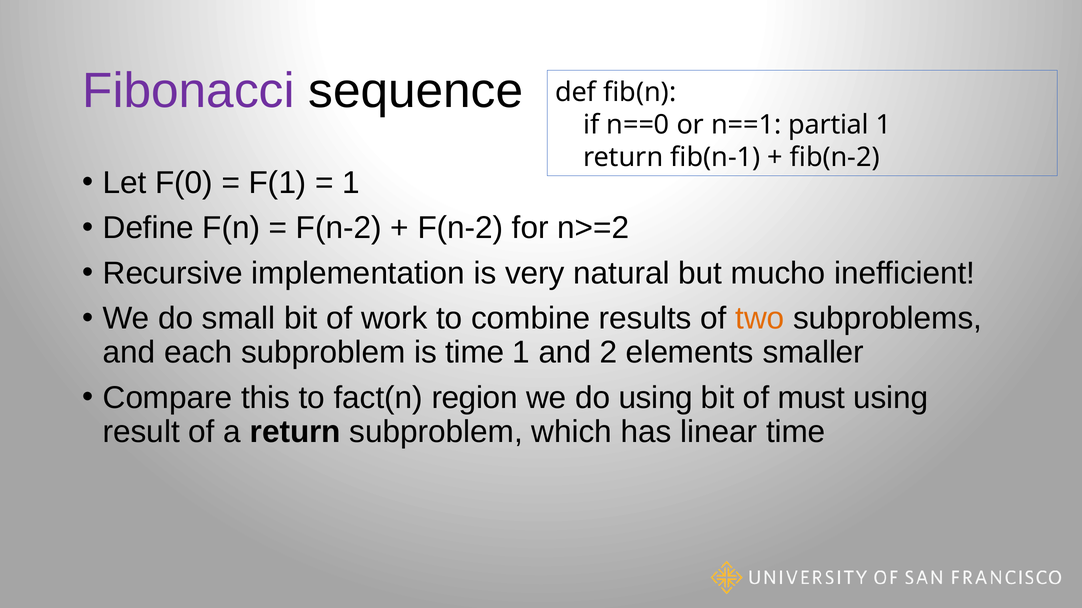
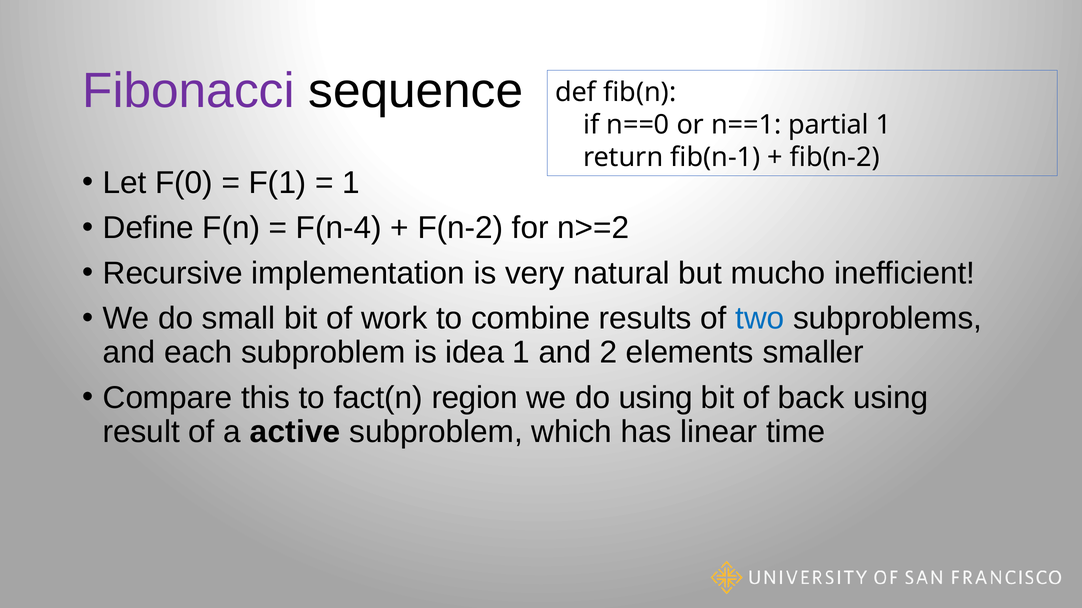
F(n-2: F(n-2 -> F(n-4 (339, 228)
two colour: orange -> blue (760, 319)
is time: time -> idea (475, 353)
must: must -> back (811, 398)
a return: return -> active (295, 432)
